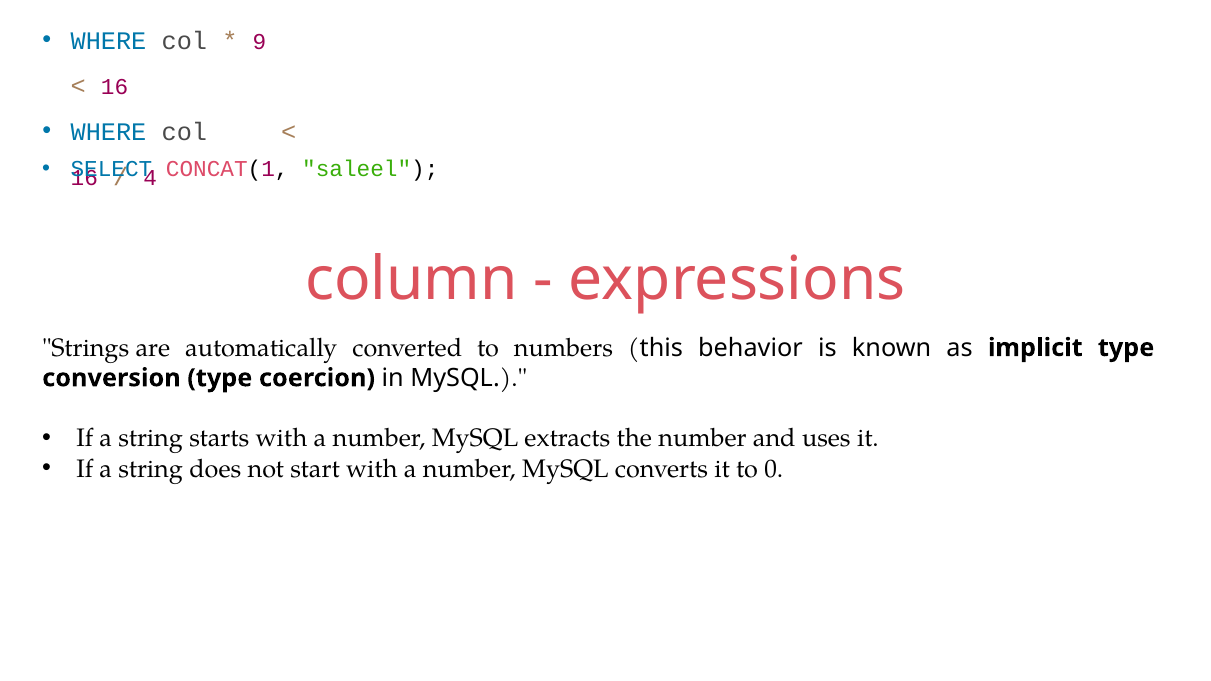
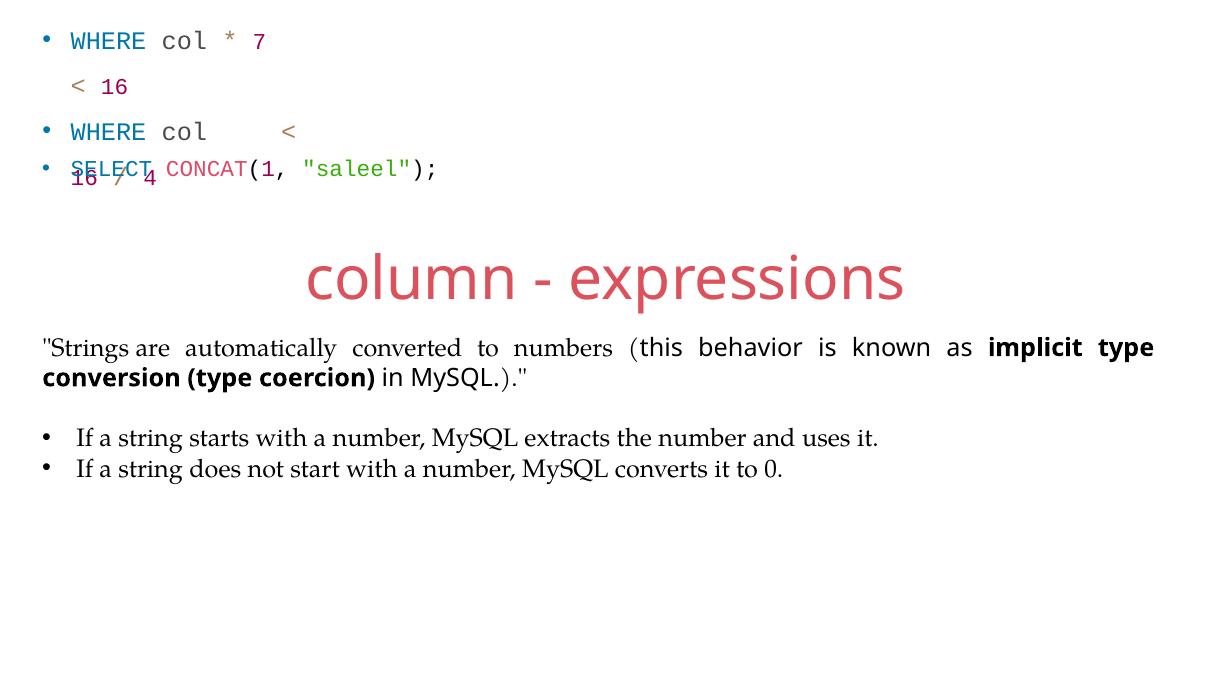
9: 9 -> 7 (259, 42)
